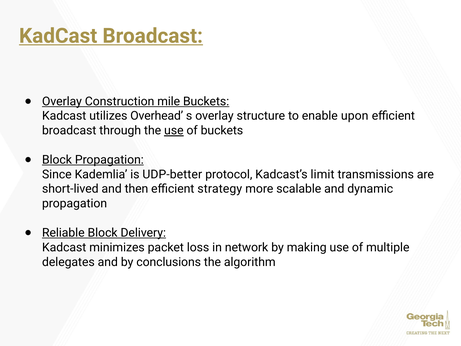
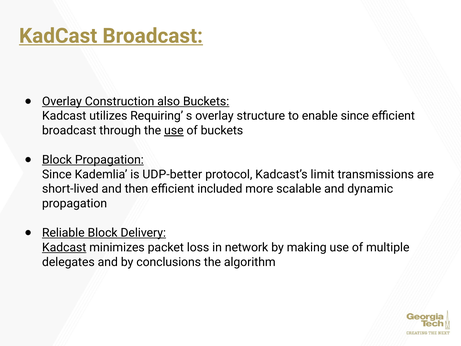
mile: mile -> also (169, 101)
Overhead: Overhead -> Requiring (157, 116)
enable upon: upon -> since (355, 116)
strategy: strategy -> included (220, 189)
Kadcast underline: none -> present (64, 247)
